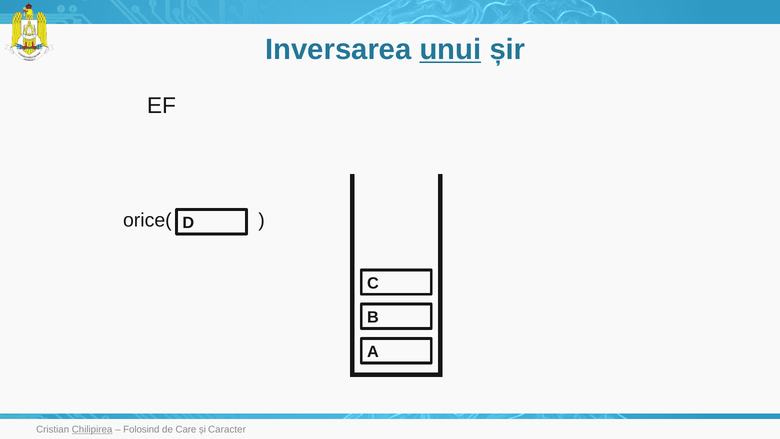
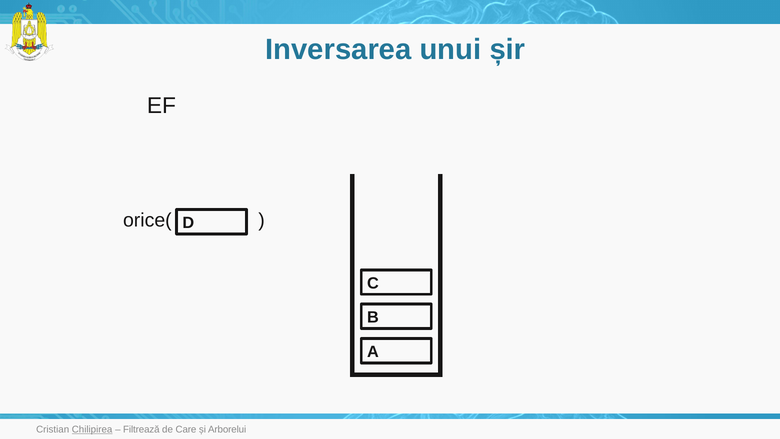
unui underline: present -> none (450, 50)
Folosind: Folosind -> Filtrează (141, 429)
Caracter: Caracter -> Arborelui (227, 429)
